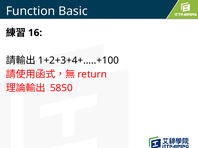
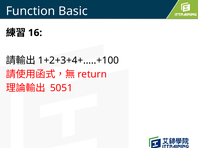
5850: 5850 -> 5051 (61, 88)
